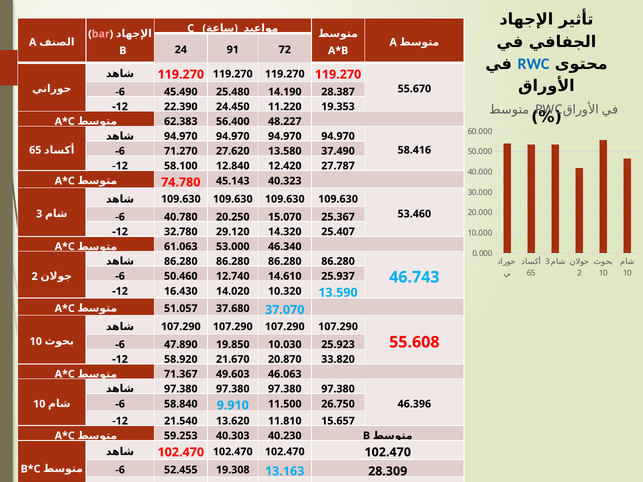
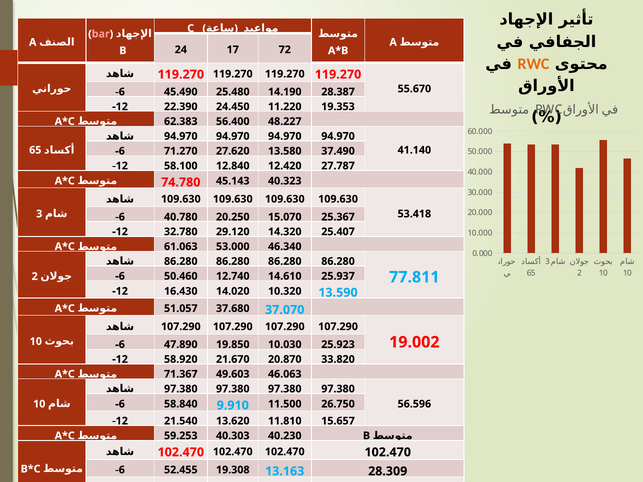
91: 91 -> 17 (233, 50)
RWC colour: blue -> orange (534, 64)
58.416: 58.416 -> 41.140 (414, 150)
53.460: 53.460 -> 53.418 (414, 214)
46.743: 46.743 -> 77.811 (414, 277)
55.608: 55.608 -> 19.002 (414, 342)
46.396: 46.396 -> 56.596 (414, 404)
